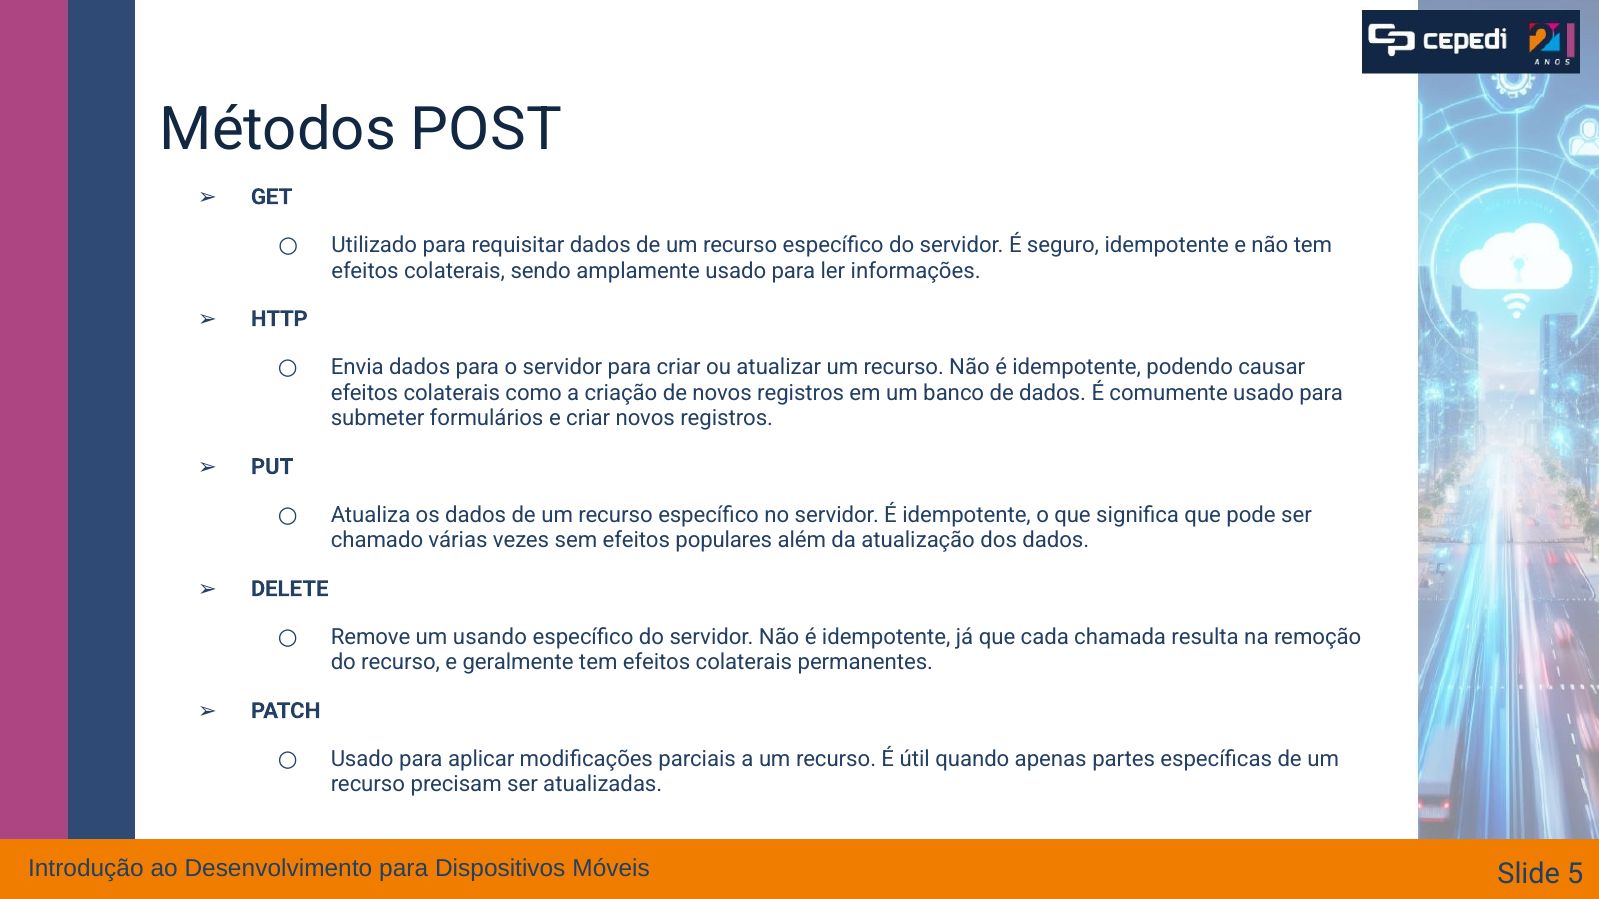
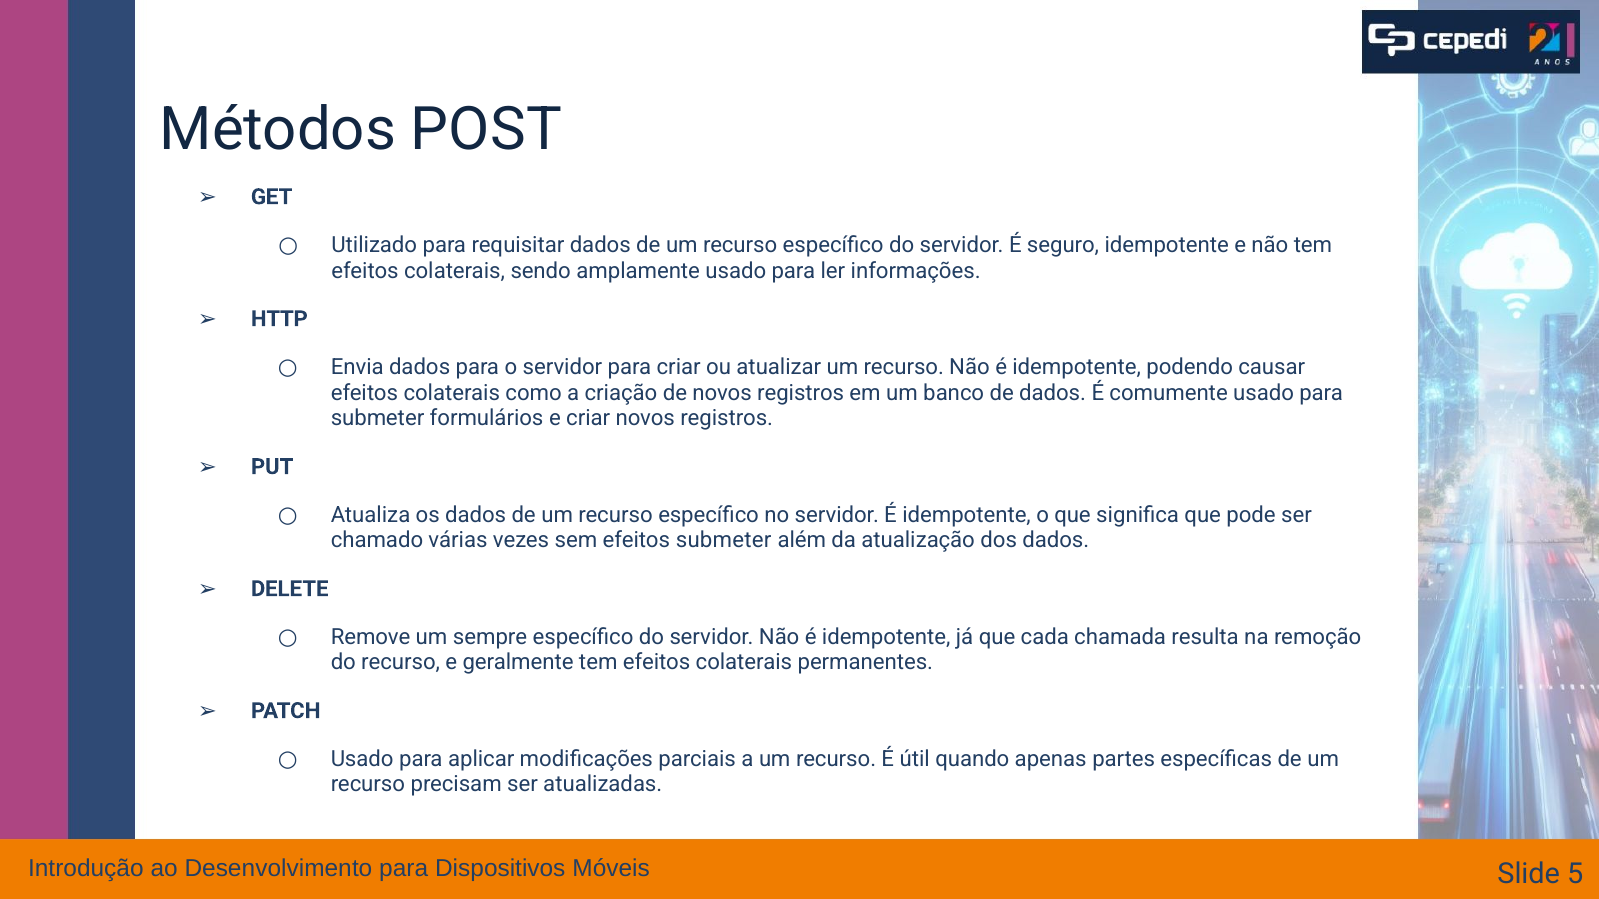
efeitos populares: populares -> submeter (724, 541)
usando: usando -> sempre (490, 637)
